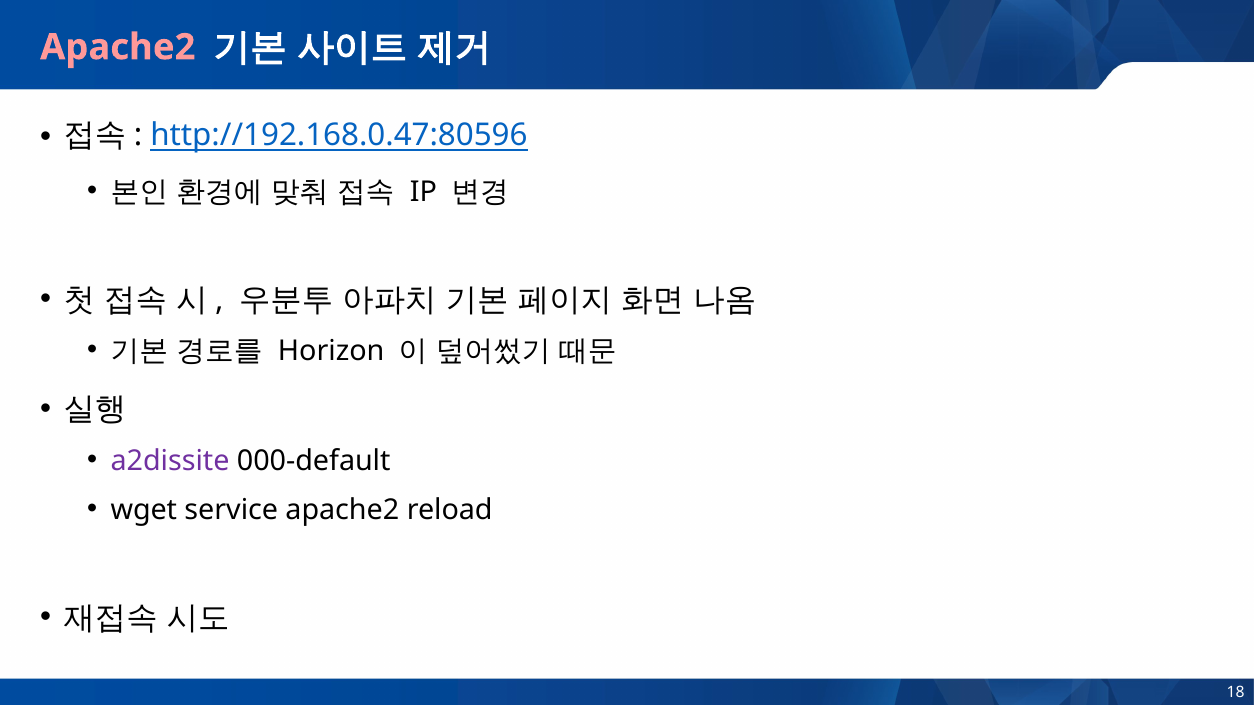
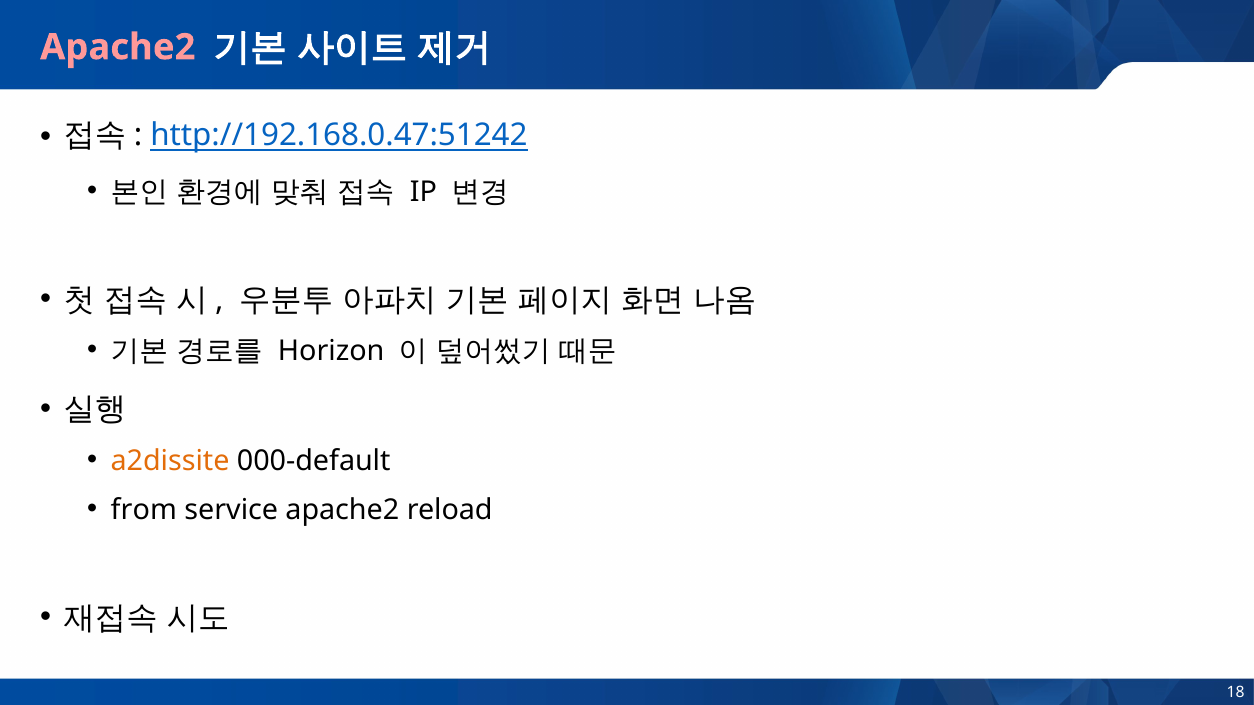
http://192.168.0.47:80596: http://192.168.0.47:80596 -> http://192.168.0.47:51242 (339, 136)
a2dissite colour: purple -> orange (170, 461)
wget: wget -> from (144, 510)
